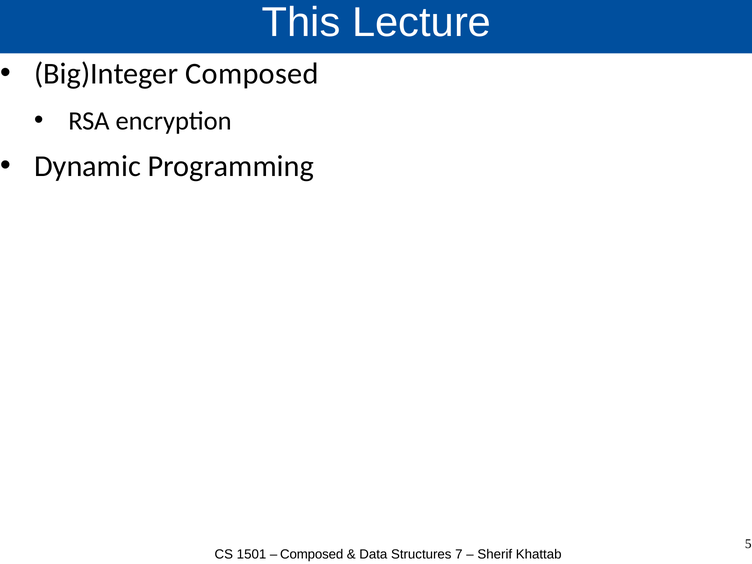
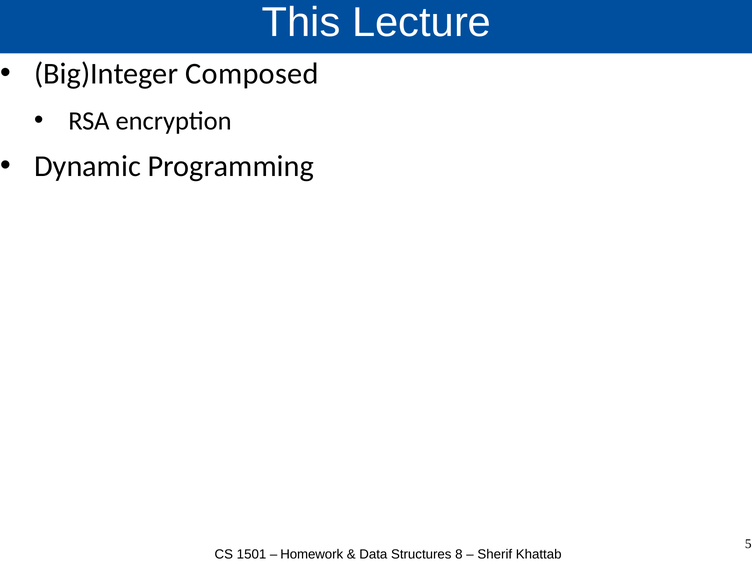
Composed: Composed -> Homework (312, 555)
7: 7 -> 8 (459, 555)
